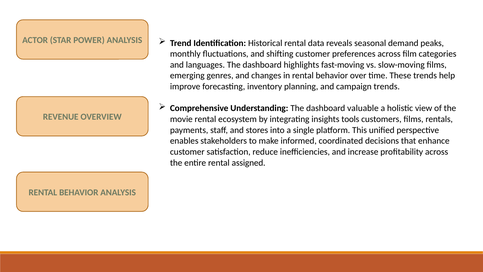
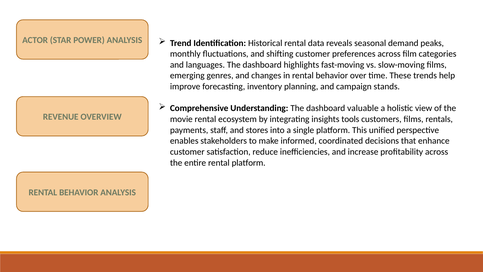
campaign trends: trends -> stands (387, 86)
rental assigned: assigned -> platform (249, 163)
